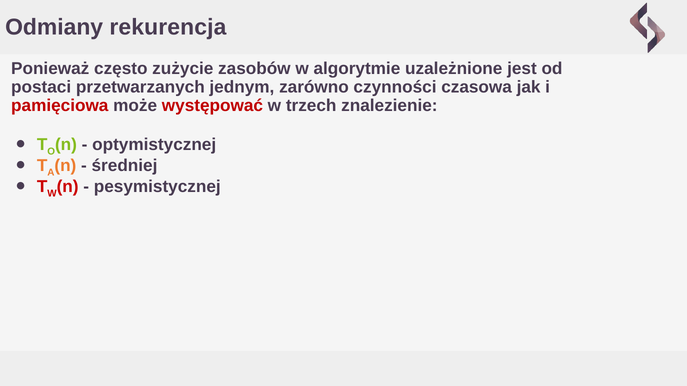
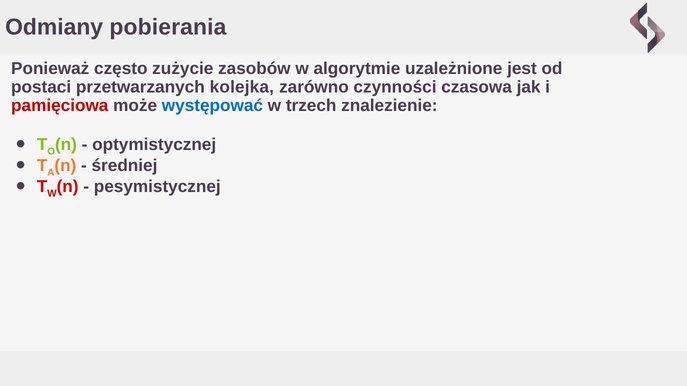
rekurencja: rekurencja -> pobierania (168, 27)
jednym: jednym -> kolejka (242, 87)
występować colour: red -> blue (212, 106)
